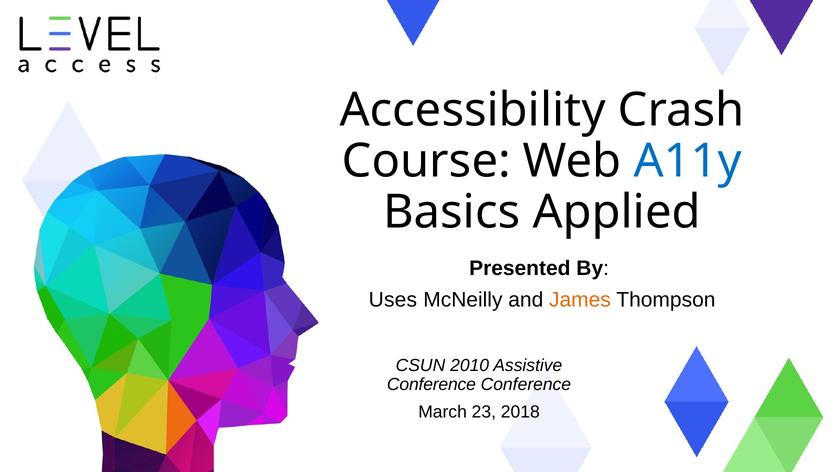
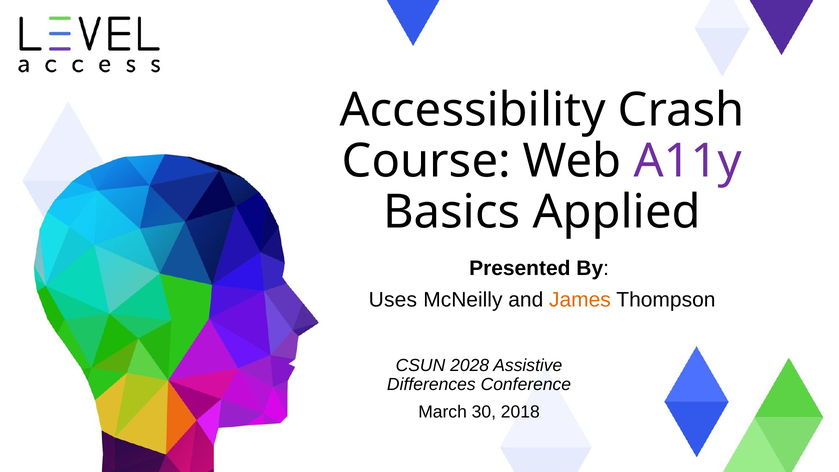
A11y colour: blue -> purple (688, 161)
2010: 2010 -> 2028 (470, 365)
Conference: Conference -> Differences (431, 384)
23: 23 -> 30 (484, 412)
